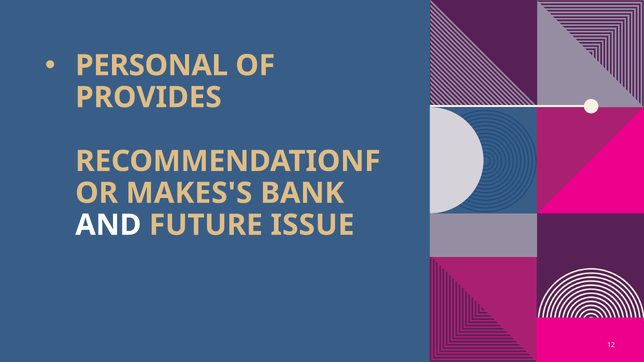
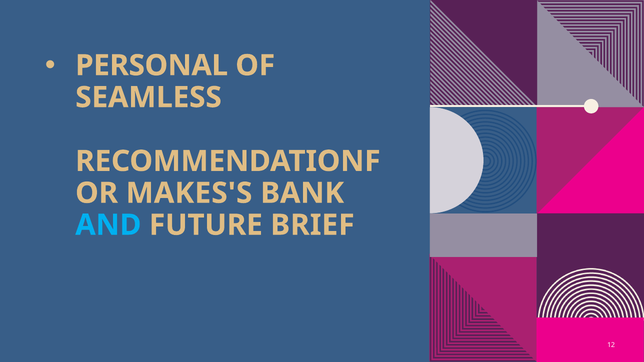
PROVIDES: PROVIDES -> SEAMLESS (148, 97)
AND colour: white -> light blue (108, 225)
ISSUE: ISSUE -> BRIEF (312, 225)
